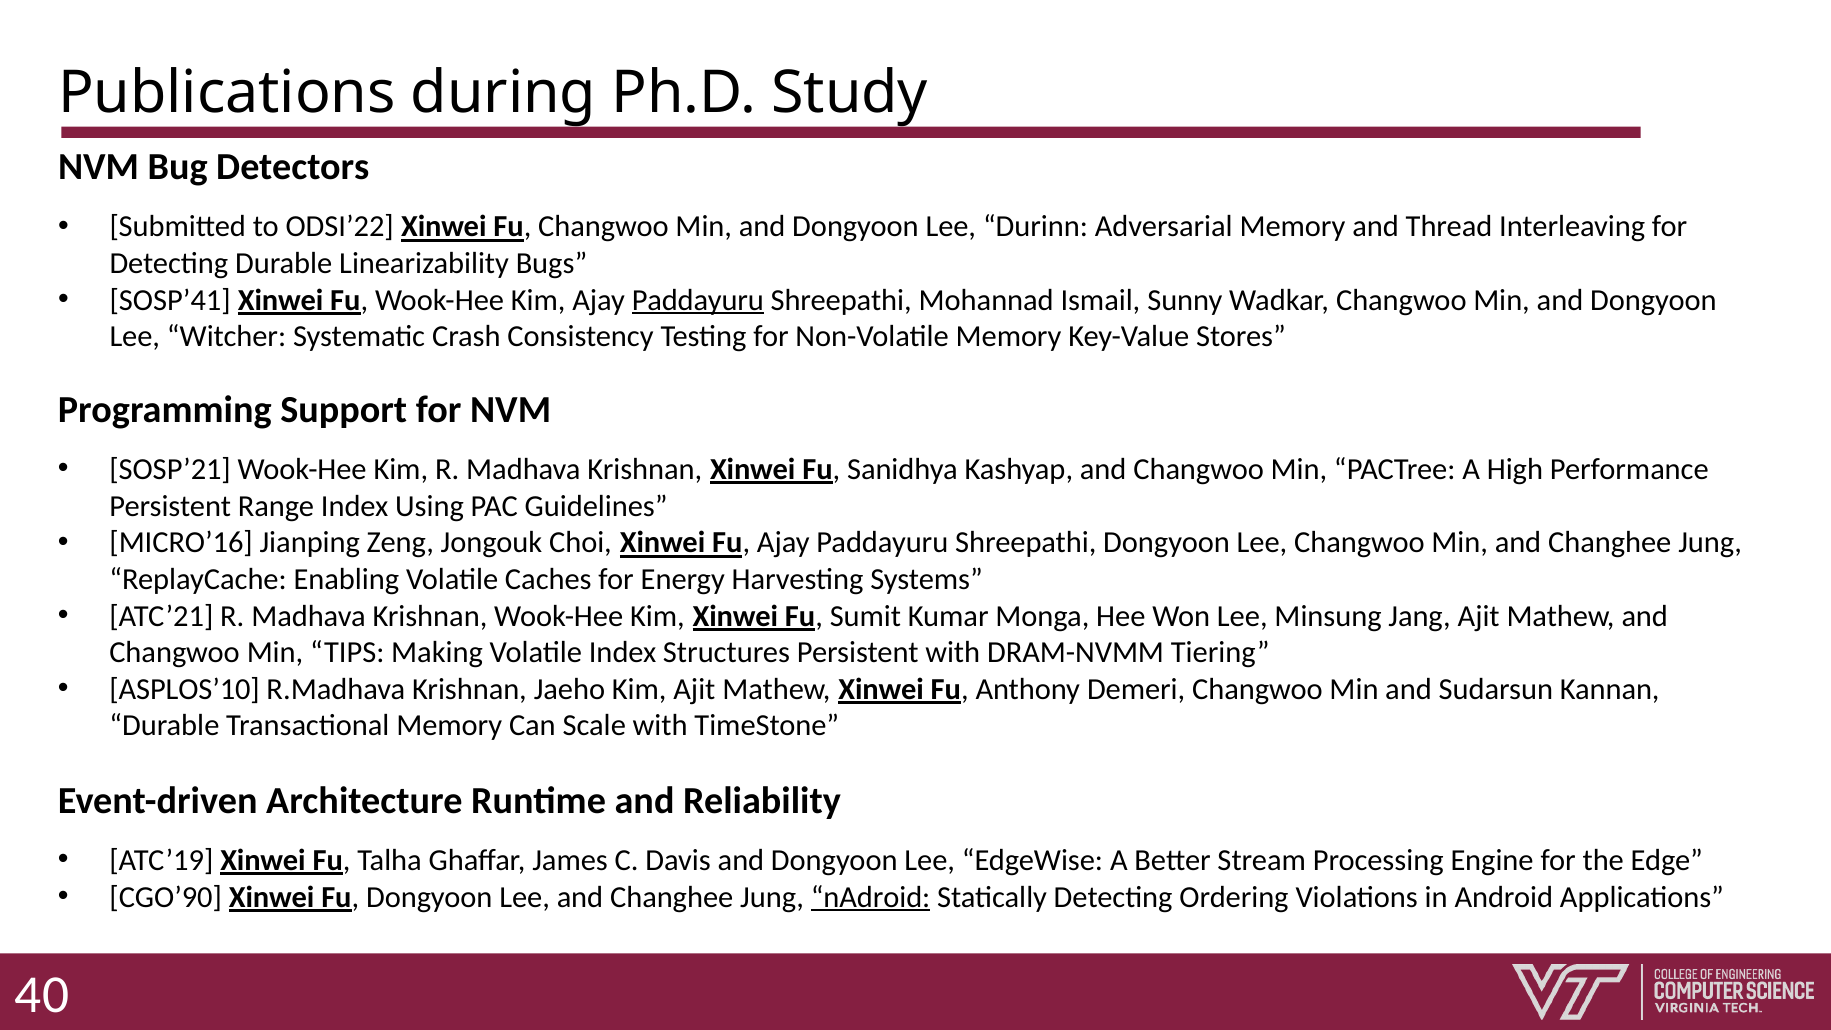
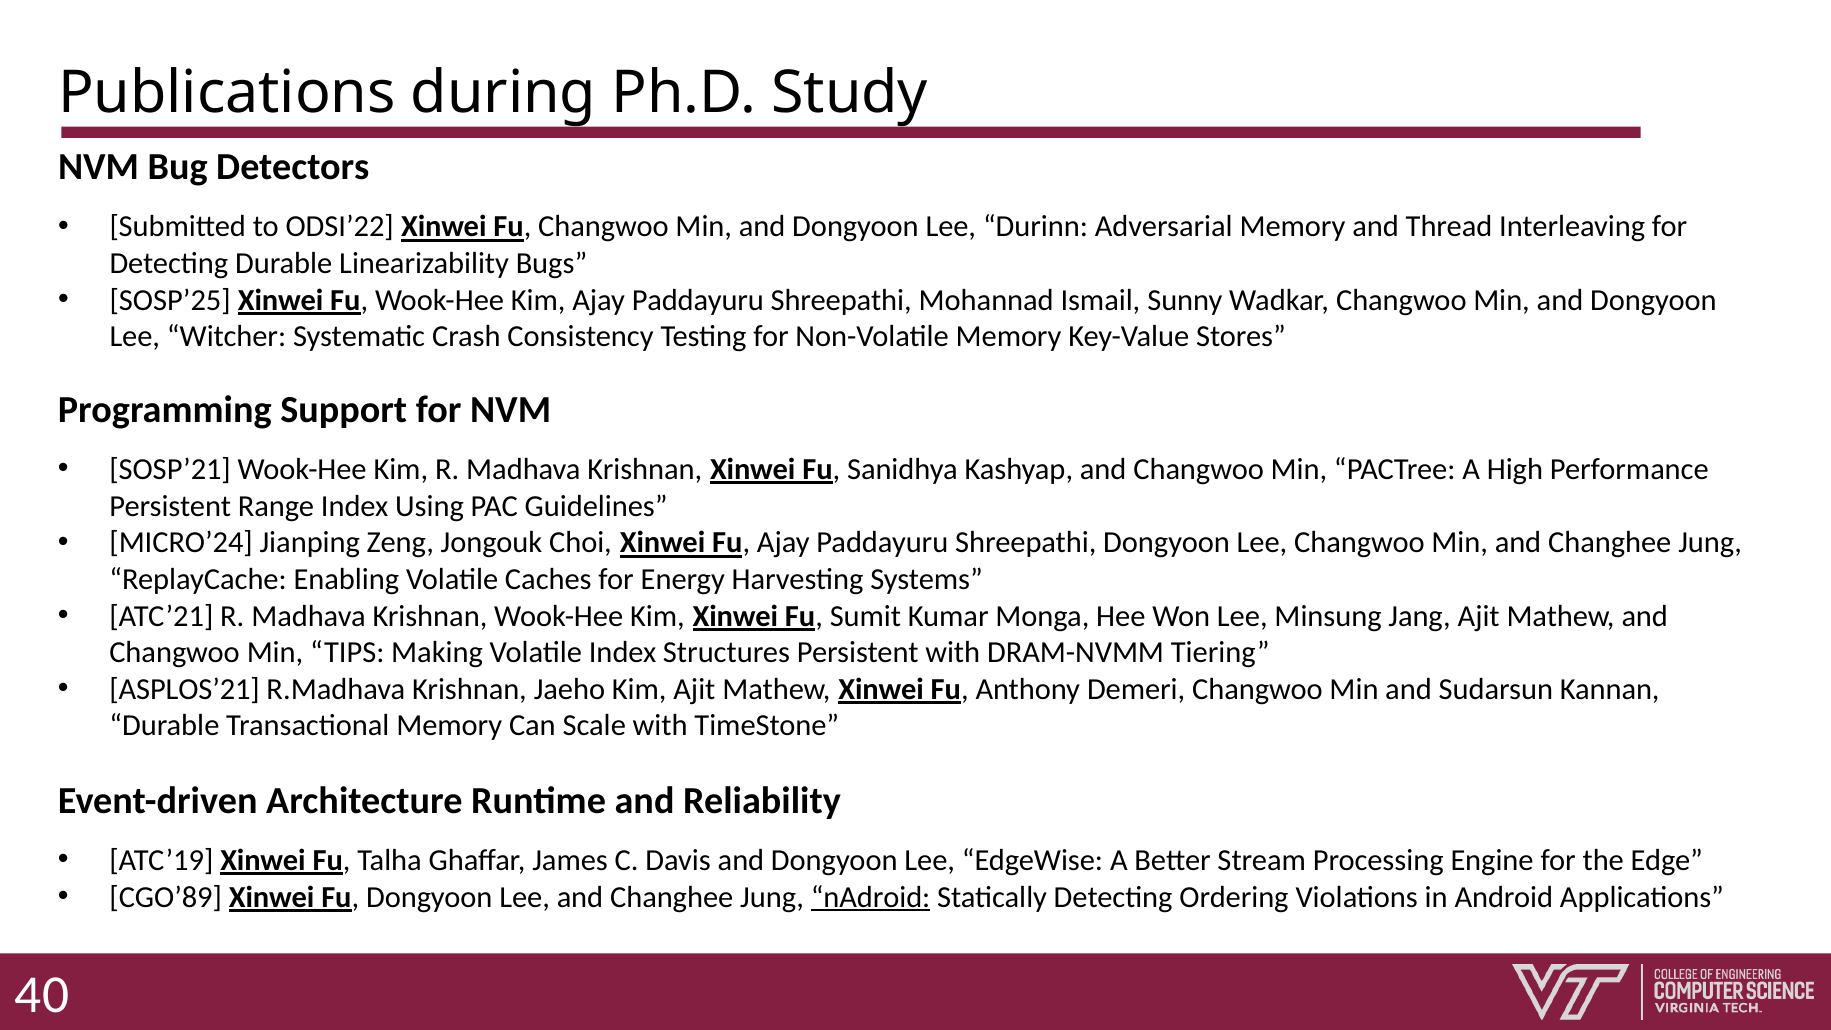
SOSP’41: SOSP’41 -> SOSP’25 (170, 300)
Paddayuru underline: present -> none (698, 300)
MICRO’16: MICRO’16 -> MICRO’24 (181, 543)
ASPLOS’10: ASPLOS’10 -> ASPLOS’21 (185, 689)
CGO’90: CGO’90 -> CGO’89 (166, 897)
